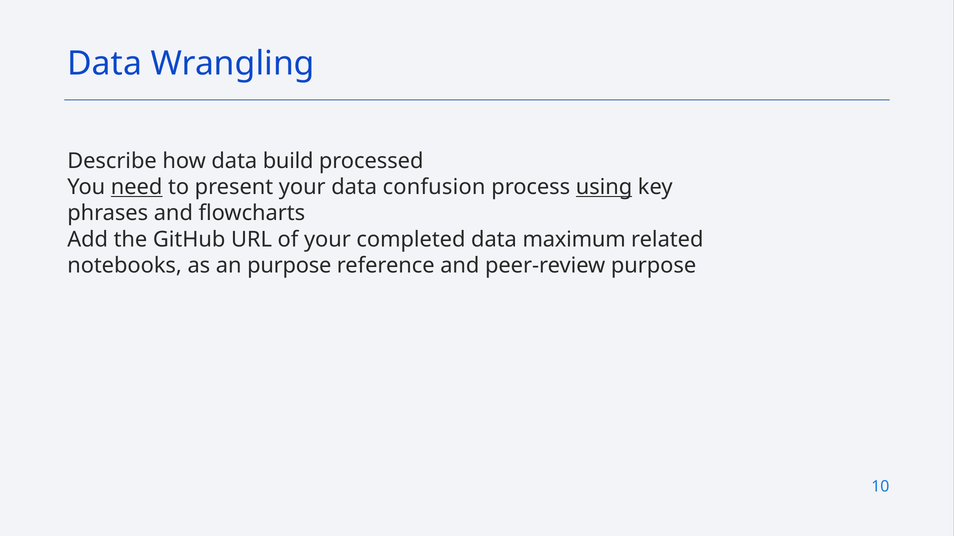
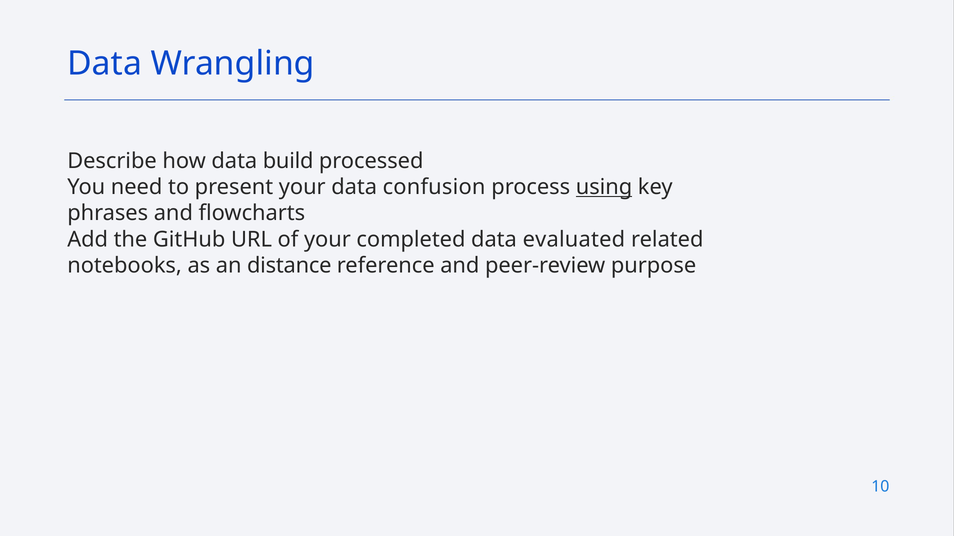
need underline: present -> none (137, 187)
maximum: maximum -> evaluated (574, 240)
an purpose: purpose -> distance (289, 266)
